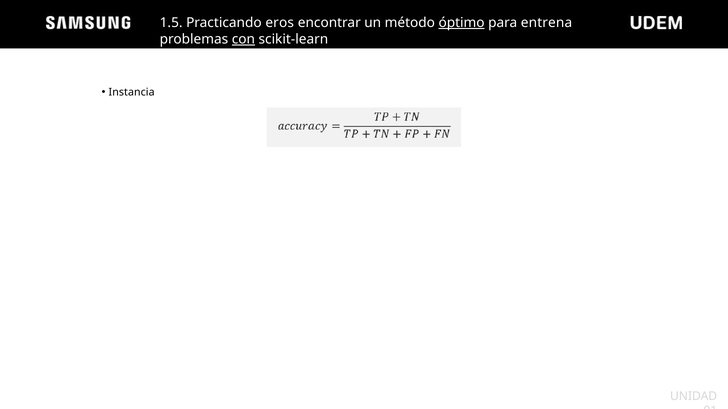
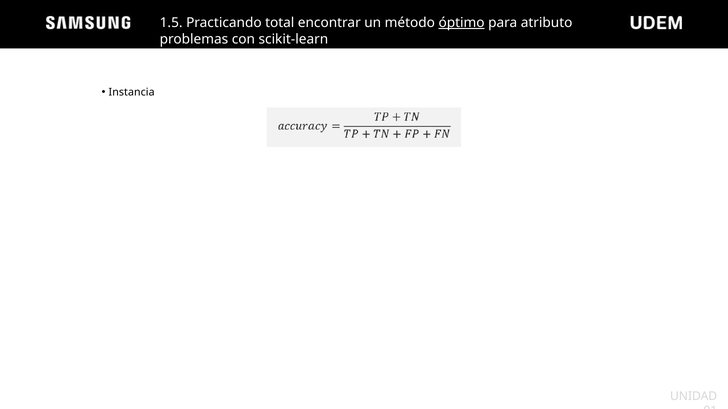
eros: eros -> total (280, 23)
entrena: entrena -> atributo (547, 23)
con underline: present -> none (243, 39)
